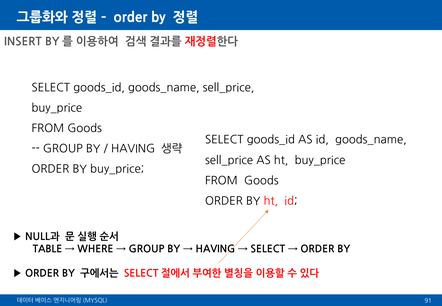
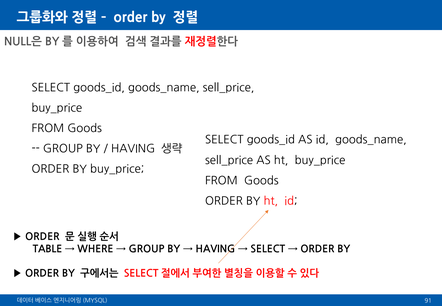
INSERT: INSERT -> NULL은 (23, 42)
NULL과: NULL과 -> ORDER (42, 237)
